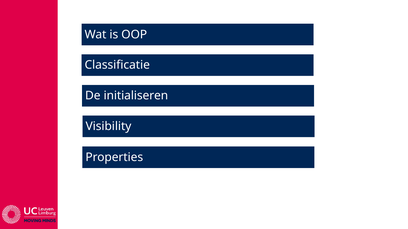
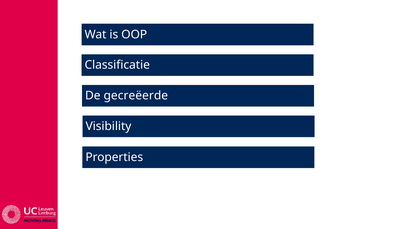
initialiseren: initialiseren -> gecreëerde (136, 96)
